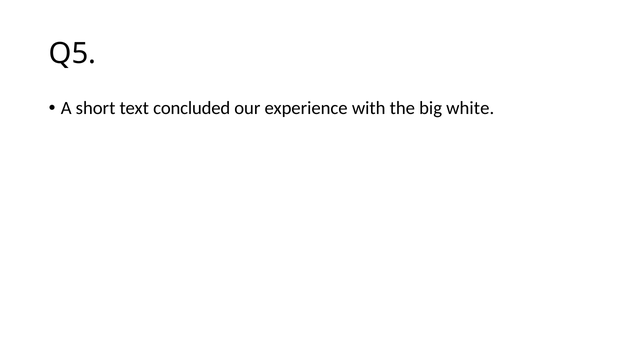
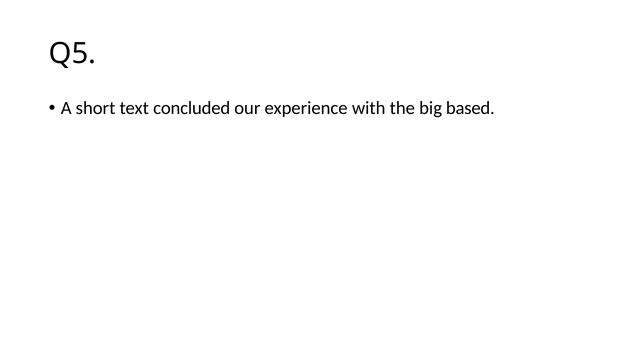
white: white -> based (470, 108)
